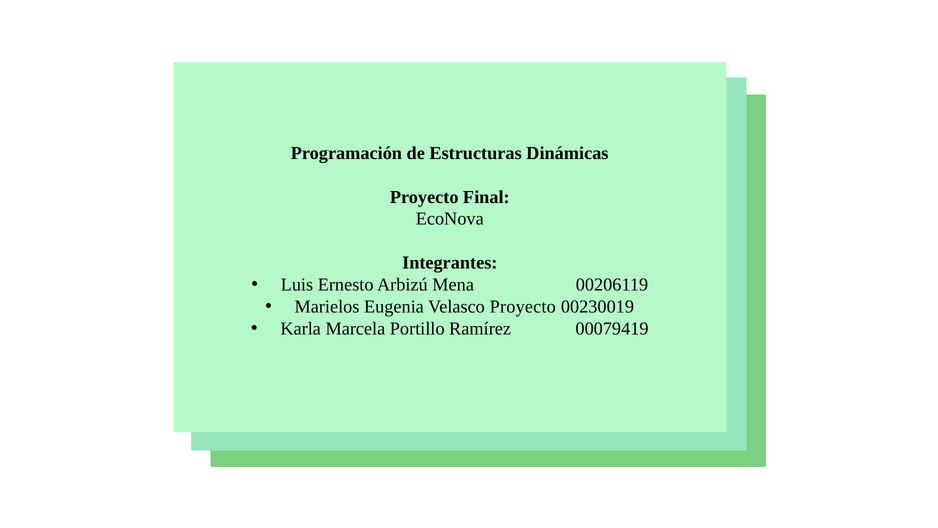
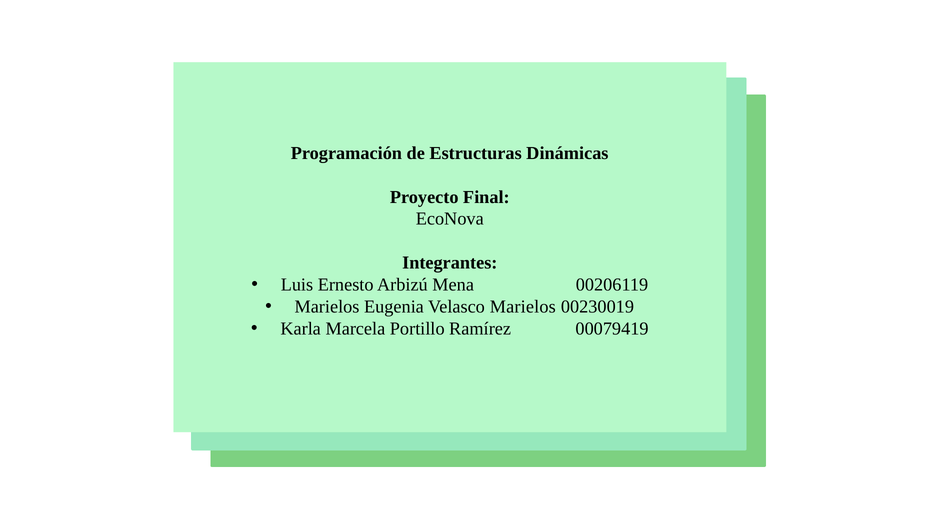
Velasco Proyecto: Proyecto -> Marielos (523, 306)
